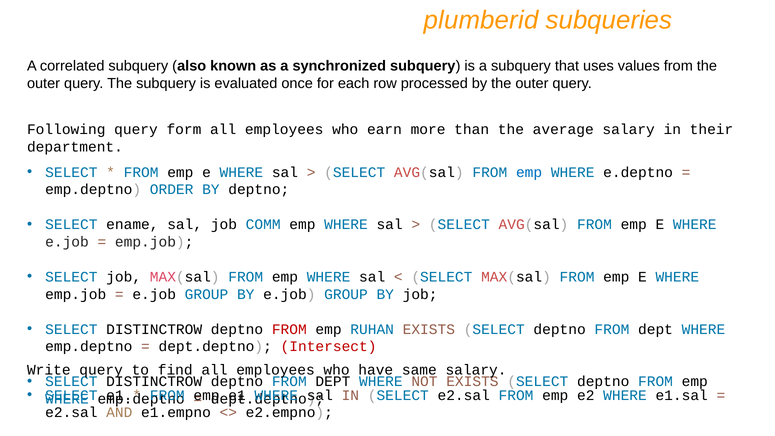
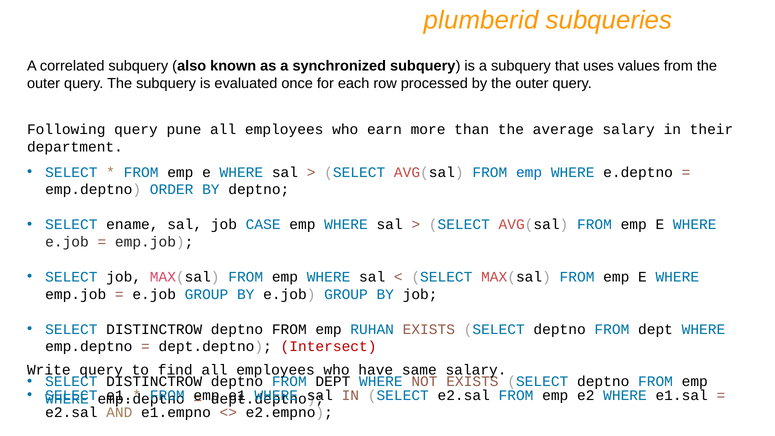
form: form -> pune (184, 130)
COMM: COMM -> CASE (263, 225)
FROM colour: red -> black (289, 329)
